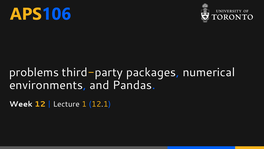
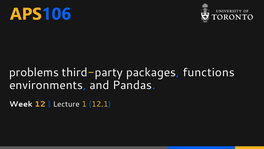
numerical: numerical -> functions (209, 72)
